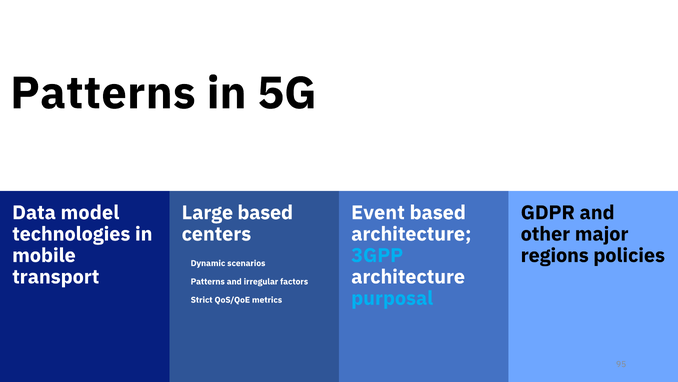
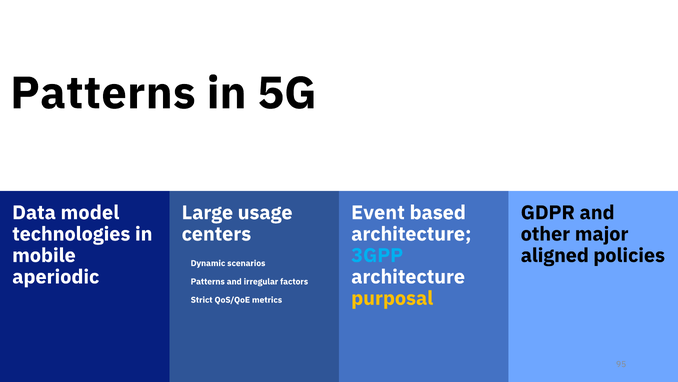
Large based: based -> usage (265, 212)
regions: regions -> aligned (555, 255)
transport: transport -> aperiodic (56, 276)
purposal colour: light blue -> yellow (392, 298)
